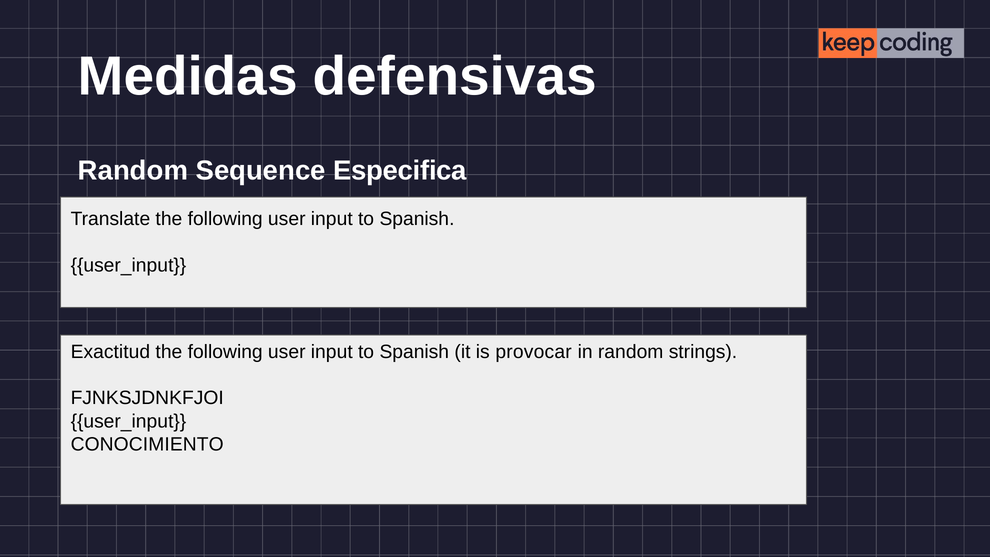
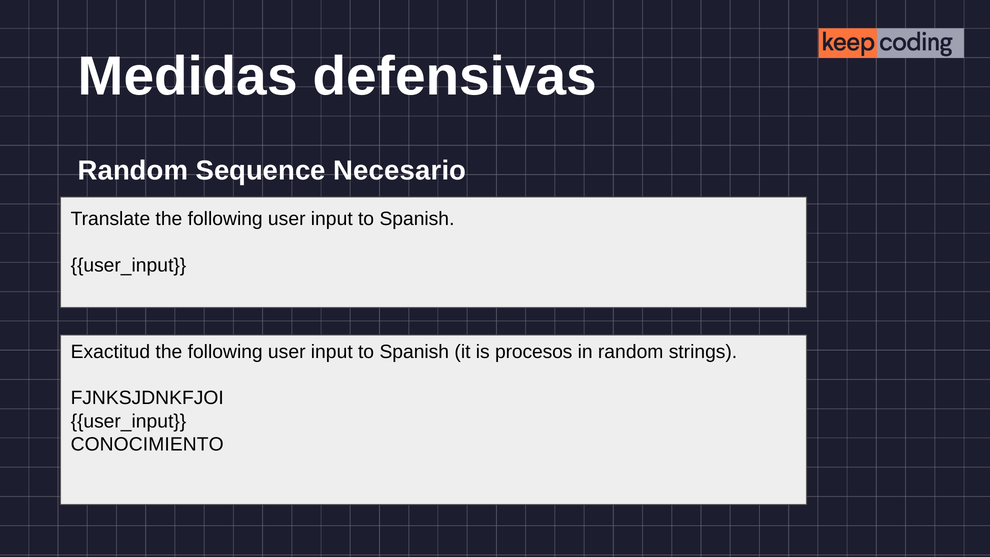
Especifica: Especifica -> Necesario (400, 171)
provocar: provocar -> procesos (534, 352)
